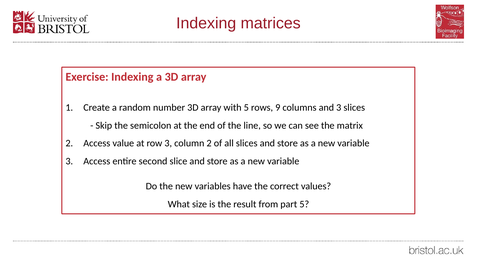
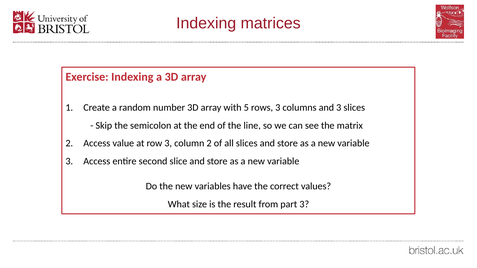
rows 9: 9 -> 3 (278, 108)
part 5: 5 -> 3 (304, 204)
